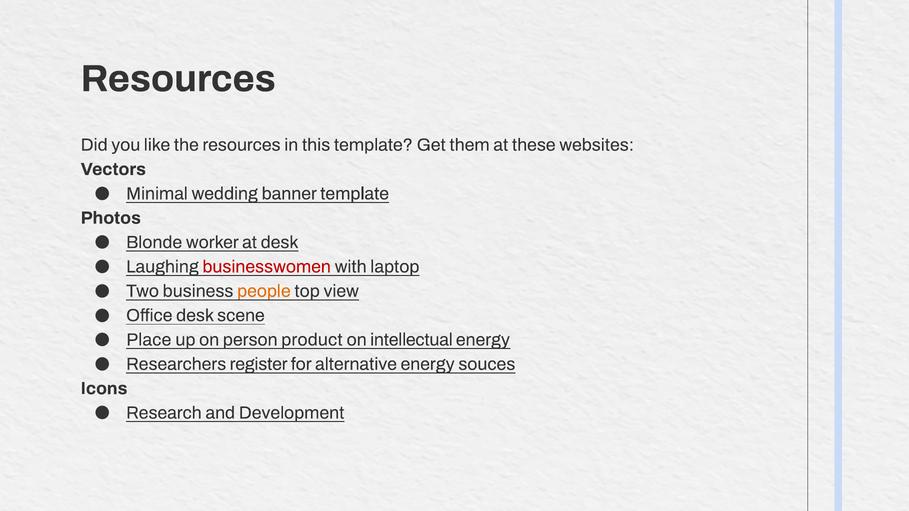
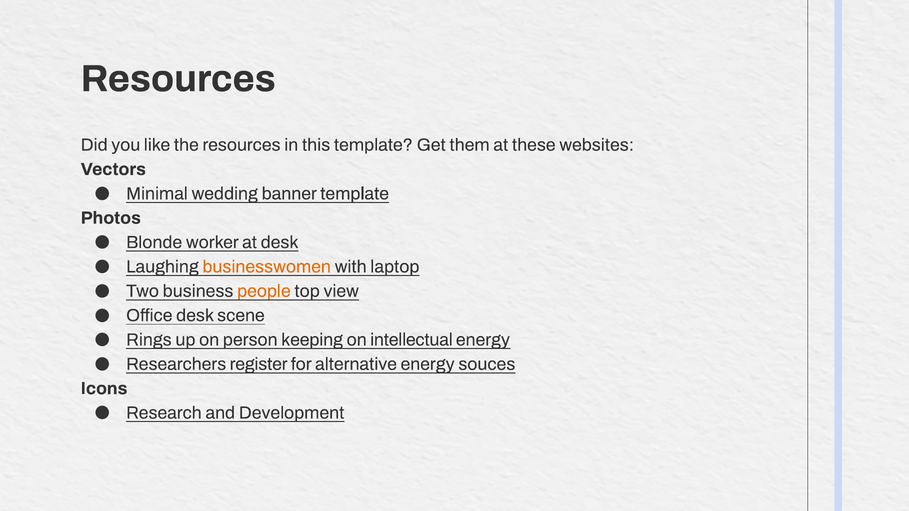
businesswomen colour: red -> orange (267, 267)
Place: Place -> Rings (149, 340)
product: product -> keeping (312, 340)
